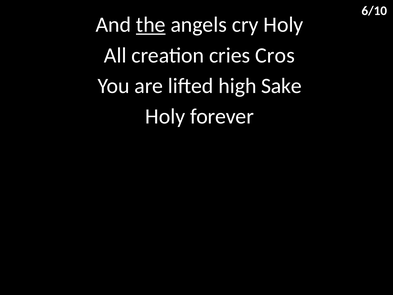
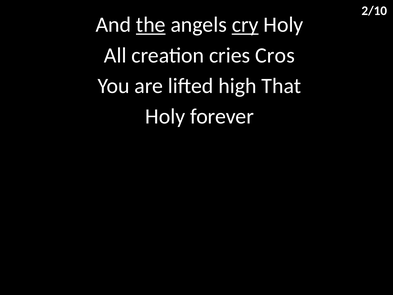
6/10: 6/10 -> 2/10 (374, 11)
cry underline: none -> present (245, 25)
Sake: Sake -> That (281, 86)
